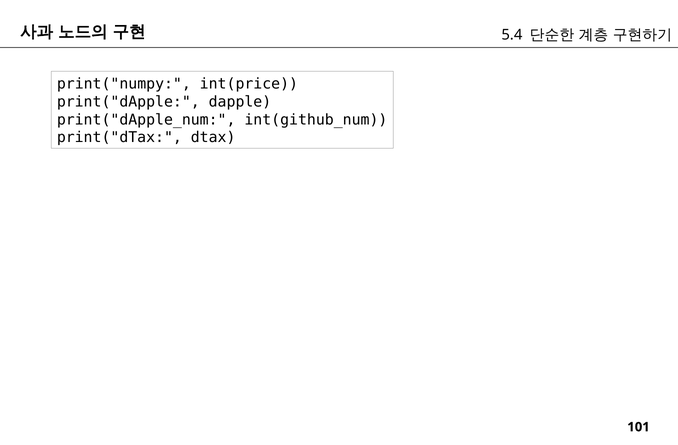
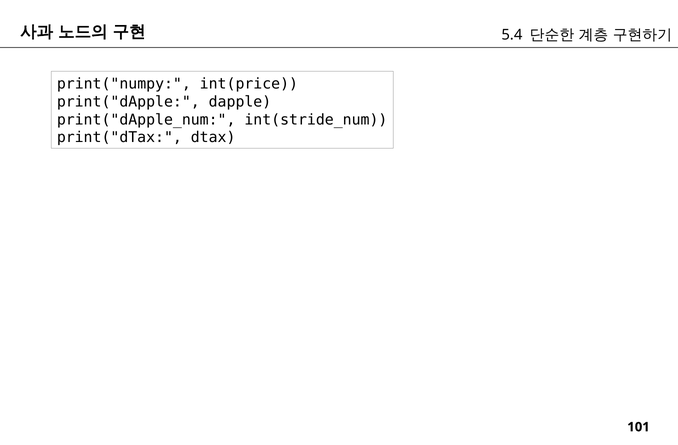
int(github_num: int(github_num -> int(stride_num (316, 120)
